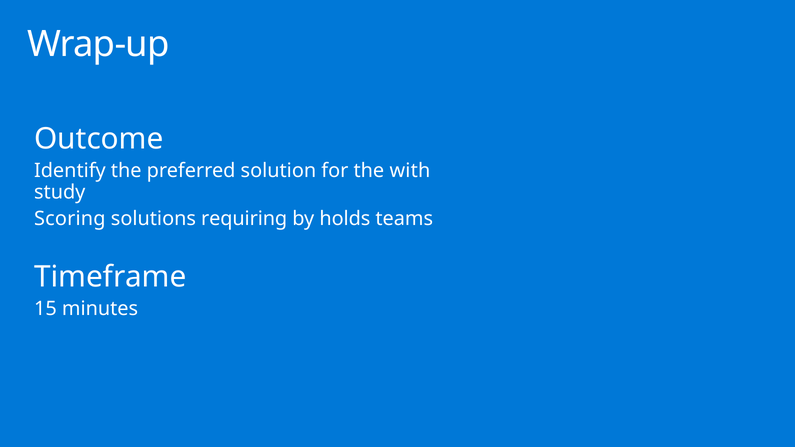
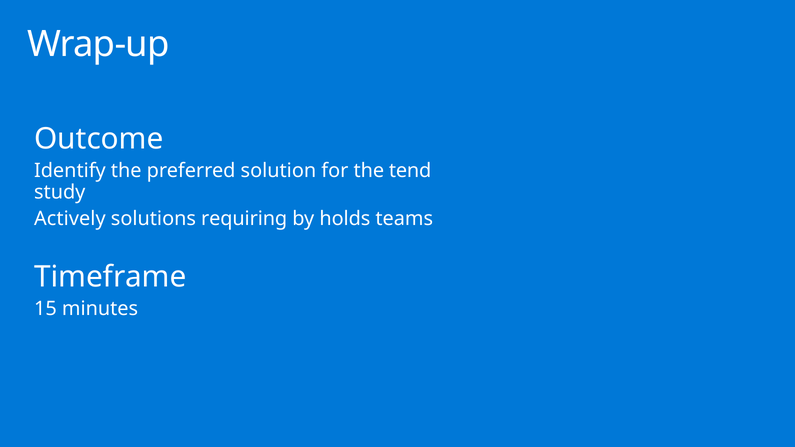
with: with -> tend (410, 171)
Scoring: Scoring -> Actively (70, 219)
